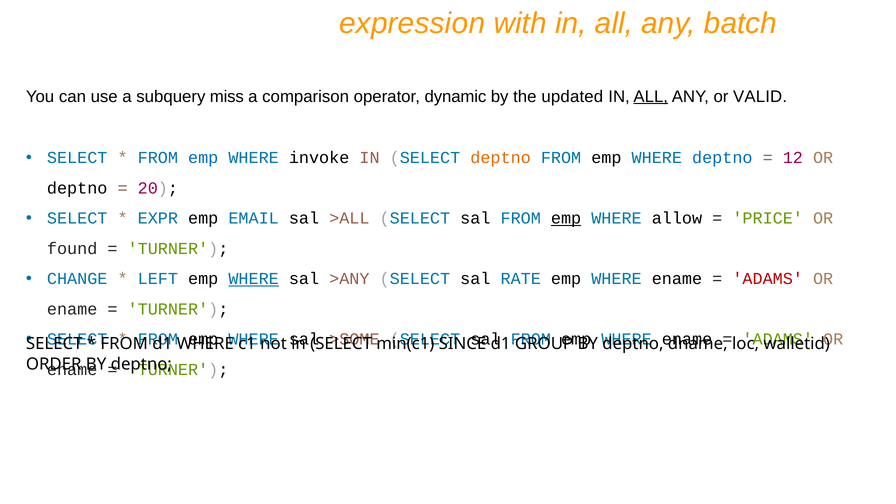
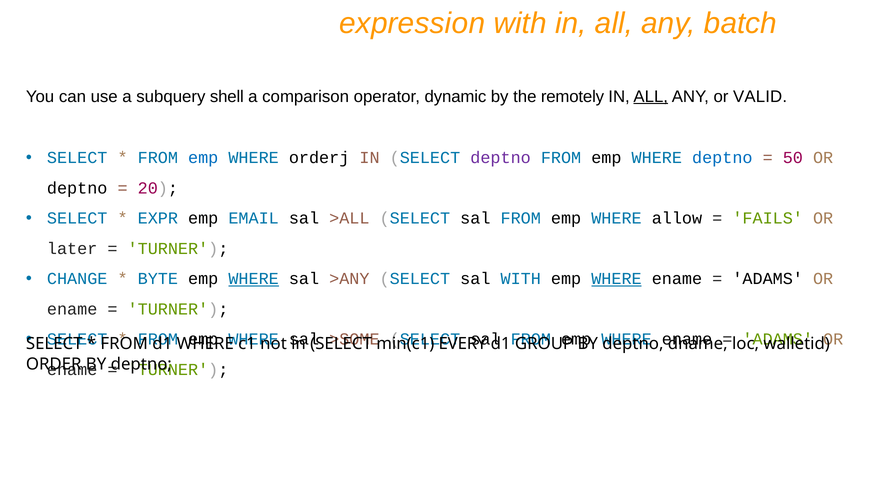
miss: miss -> shell (227, 96)
updated: updated -> remotely (573, 96)
invoke: invoke -> orderj (319, 158)
deptno colour: orange -> purple (501, 158)
12: 12 -> 50 (793, 158)
emp underline: present -> none (566, 218)
PRICE: PRICE -> FAILS (768, 218)
found: found -> later (72, 249)
LEFT: LEFT -> BYTE (158, 279)
sal RATE: RATE -> WITH (521, 279)
WHERE underline: none -> present (616, 279)
ADAMS colour: red -> black (768, 279)
SINCE: SINCE -> EVERY (463, 344)
